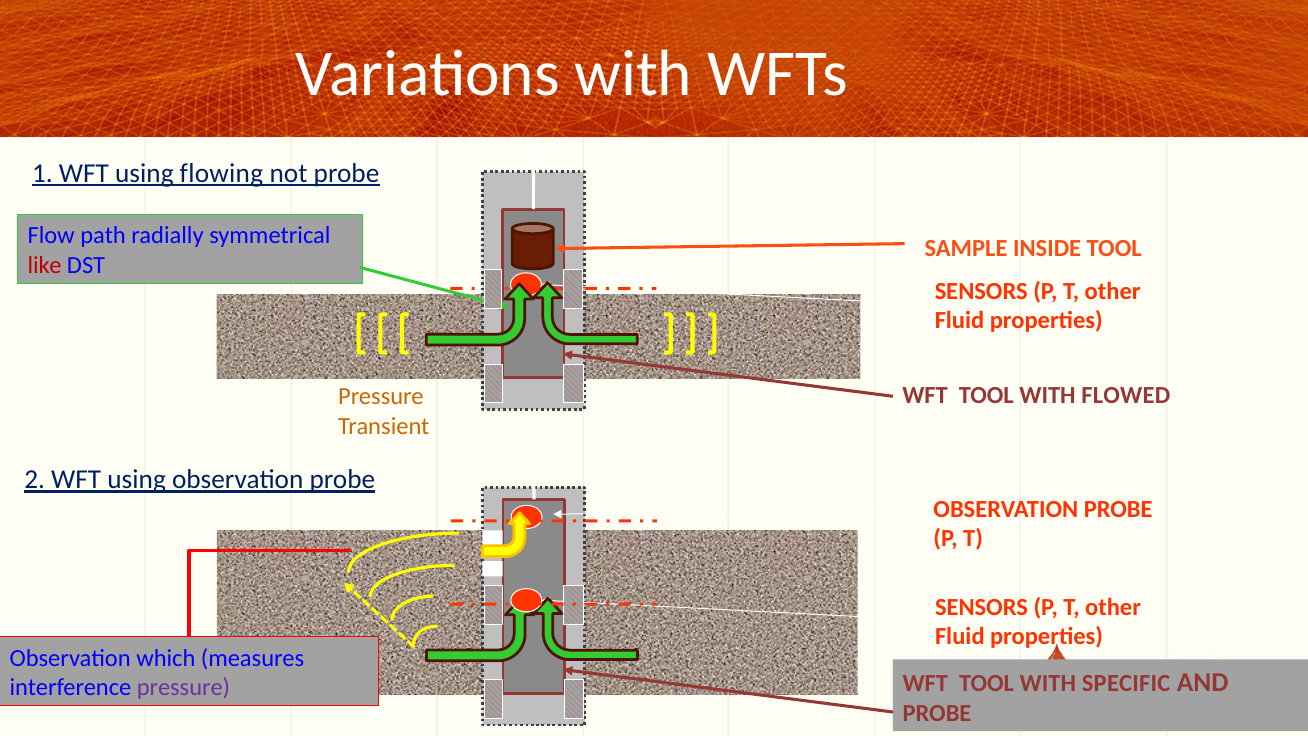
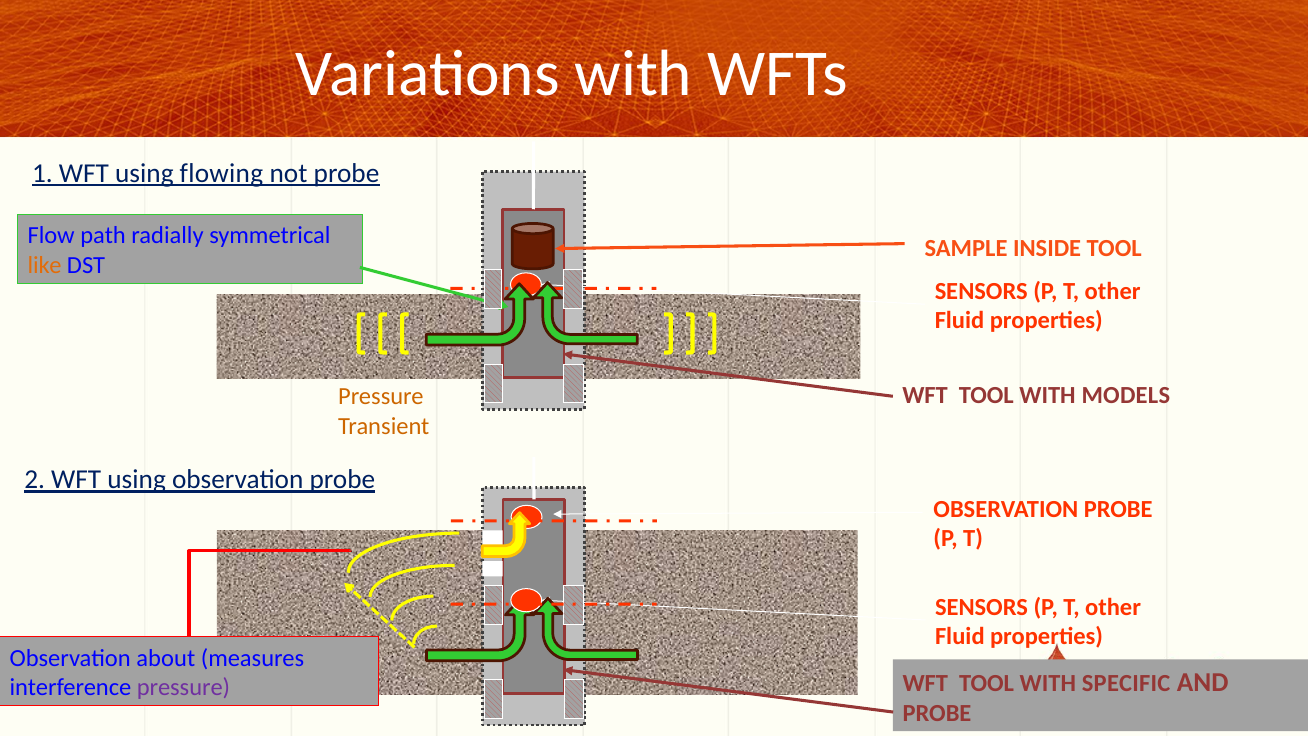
like colour: red -> orange (45, 265)
FLOWED: FLOWED -> MODELS (1126, 395)
which: which -> about (166, 658)
